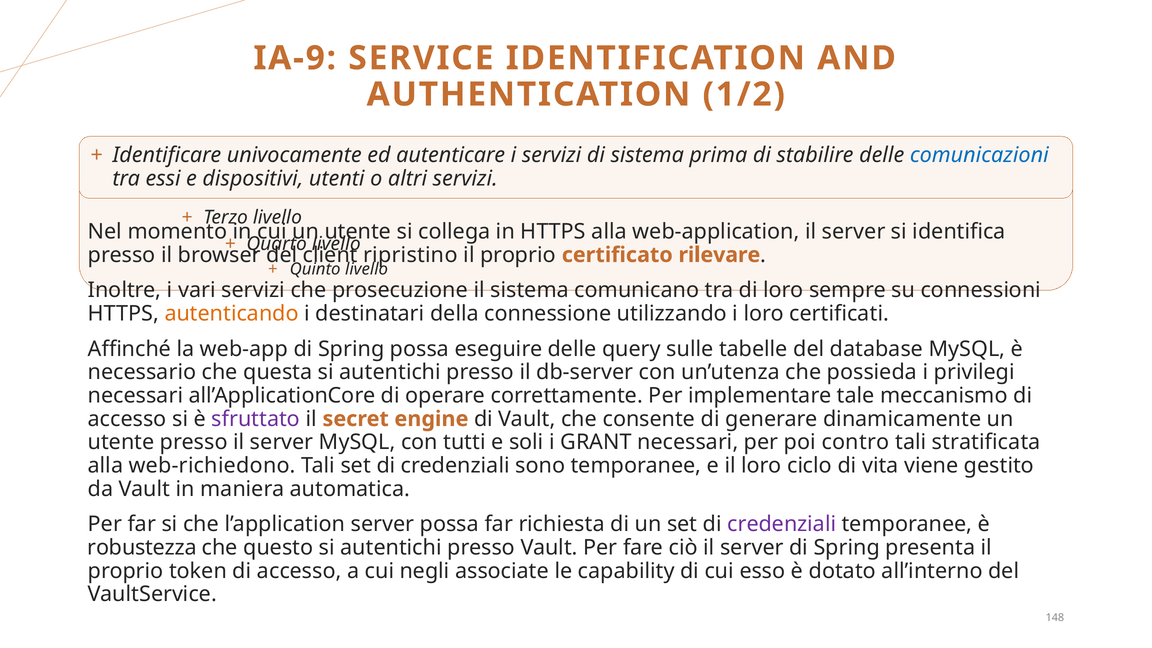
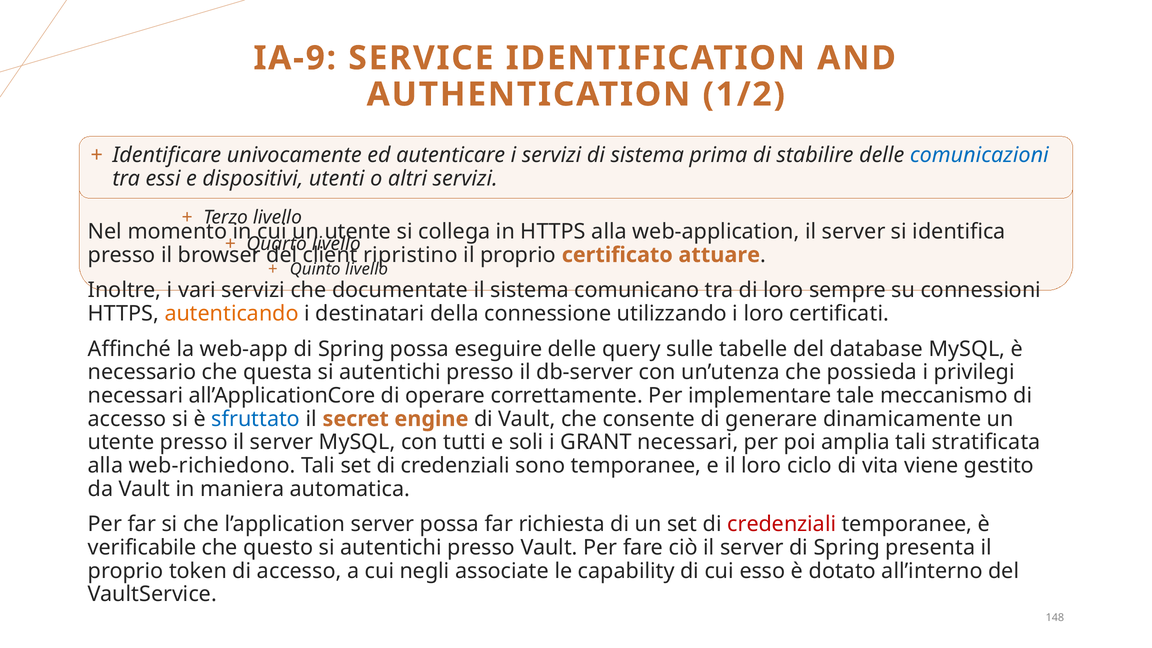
rilevare: rilevare -> attuare (719, 255)
prosecuzione: prosecuzione -> documentate (400, 290)
sfruttato colour: purple -> blue (256, 419)
contro: contro -> amplia (856, 442)
credenziali colour: purple -> red (782, 524)
robustezza: robustezza -> verificabile (142, 548)
